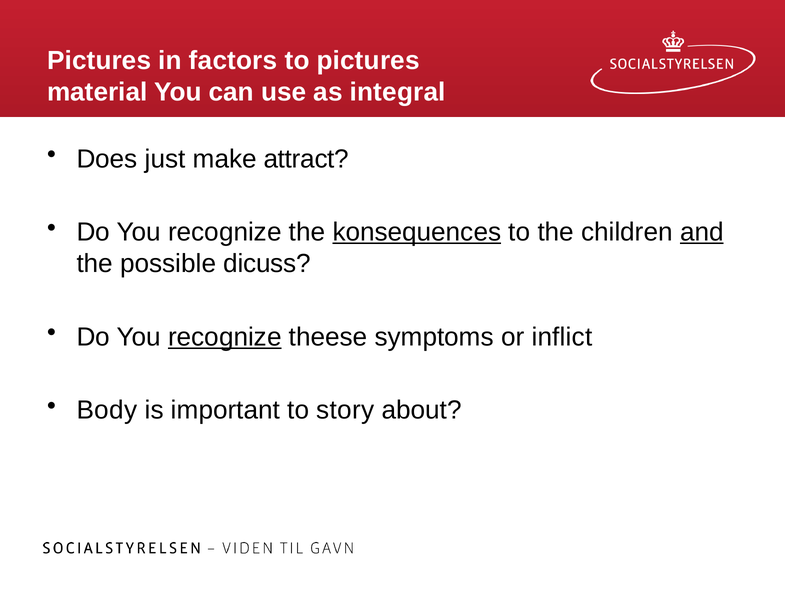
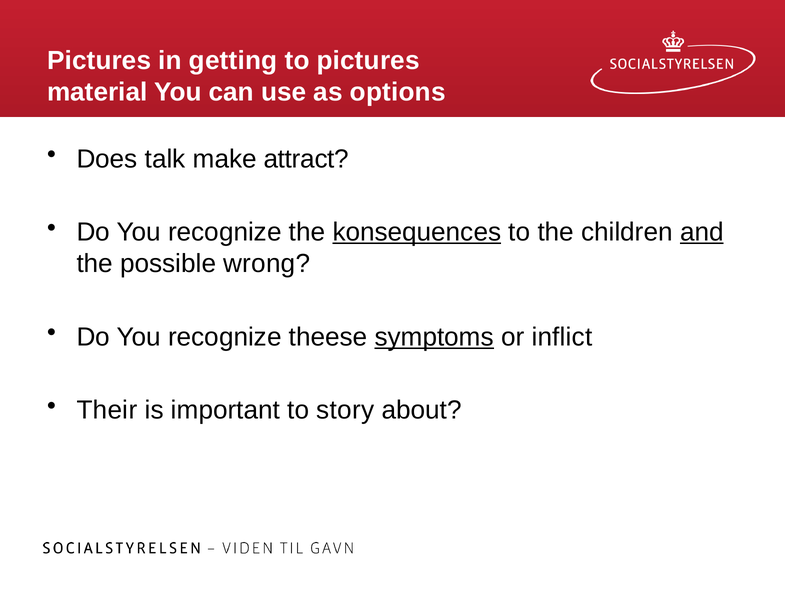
factors: factors -> getting (233, 61)
integral: integral -> options (398, 92)
just: just -> talk (165, 159)
dicuss: dicuss -> wrong (267, 263)
recognize underline: present -> none (225, 337)
symptoms underline: none -> present (434, 337)
Body: Body -> Their (107, 410)
